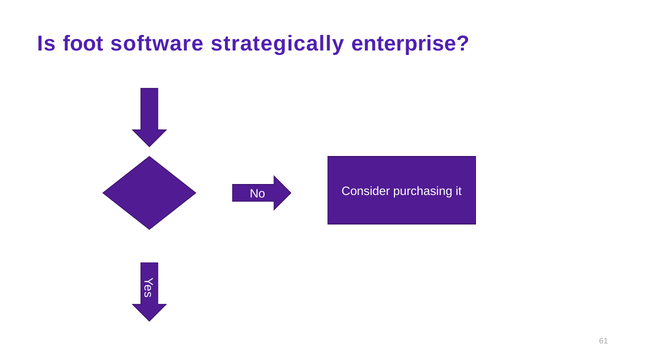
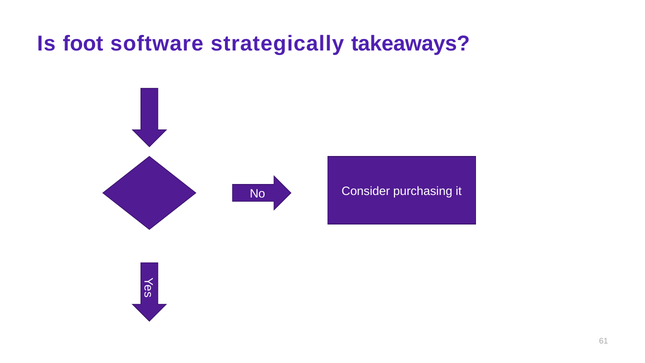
enterprise: enterprise -> takeaways (411, 43)
